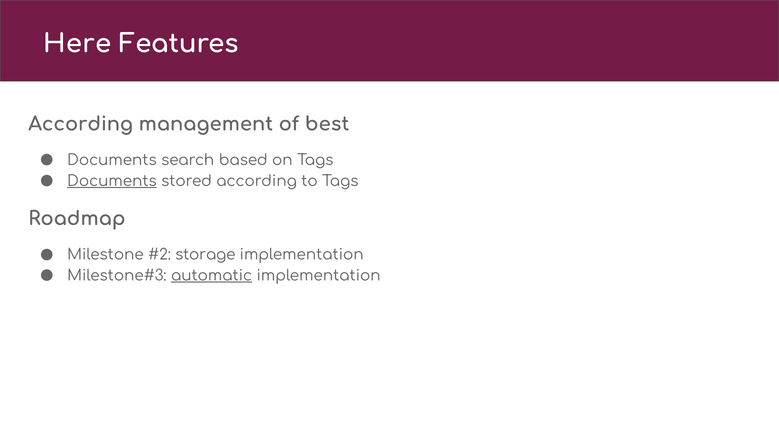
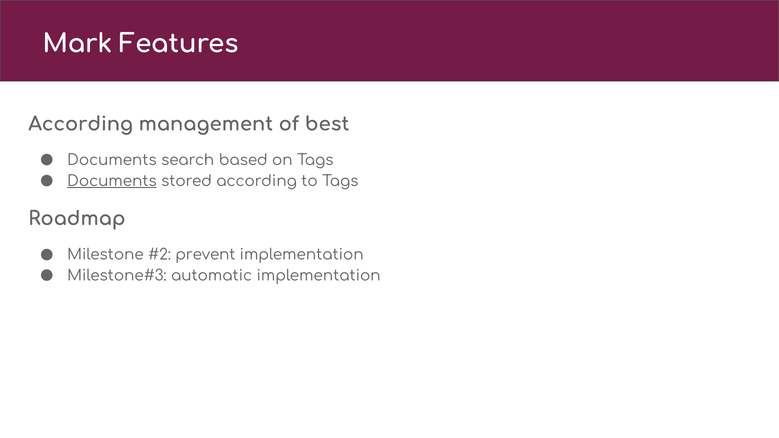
Here: Here -> Mark (77, 44)
storage: storage -> prevent (205, 255)
automatic underline: present -> none (212, 276)
